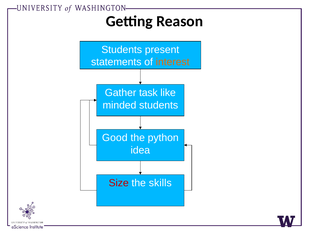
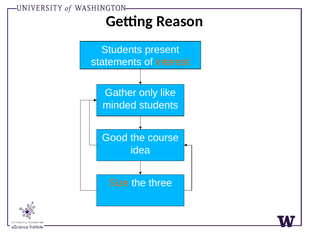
task: task -> only (148, 93)
python: python -> course (163, 138)
Size colour: red -> orange (119, 183)
skills: skills -> three (160, 183)
